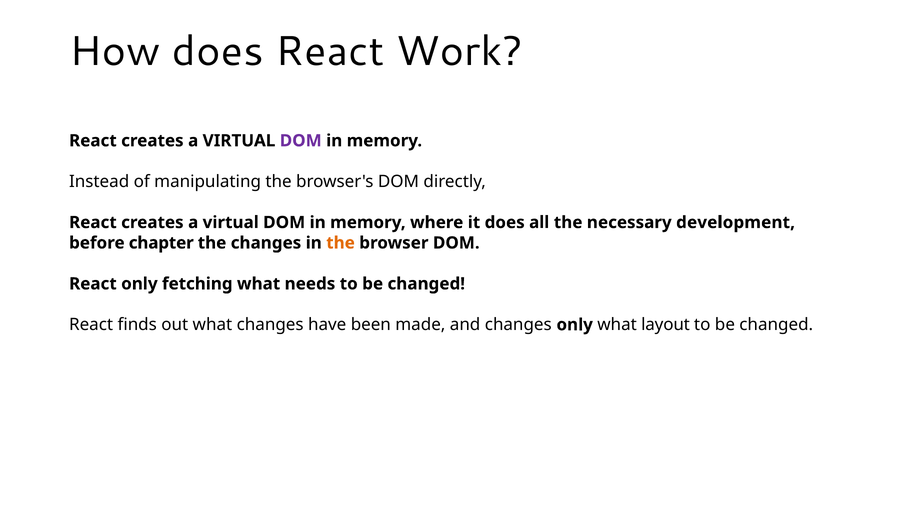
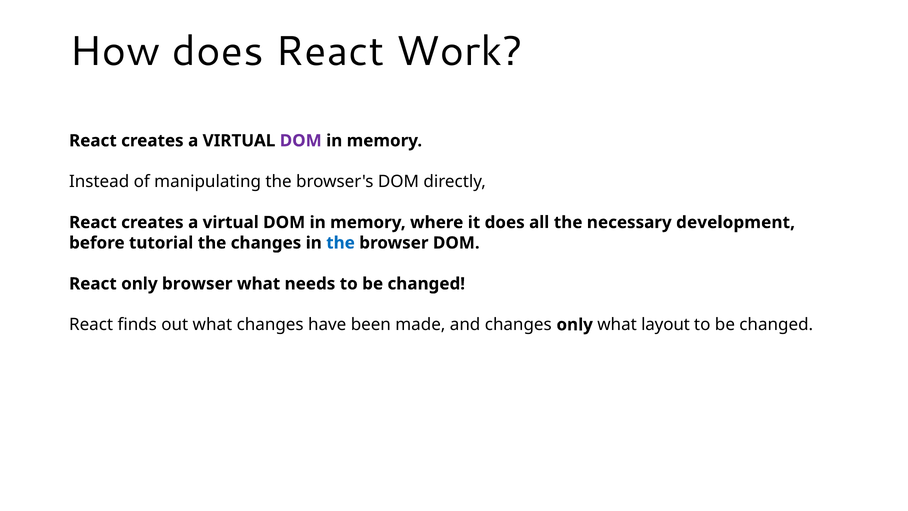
chapter: chapter -> tutorial (161, 243)
the colour: orange -> blue (341, 243)
only fetching: fetching -> browser (197, 284)
